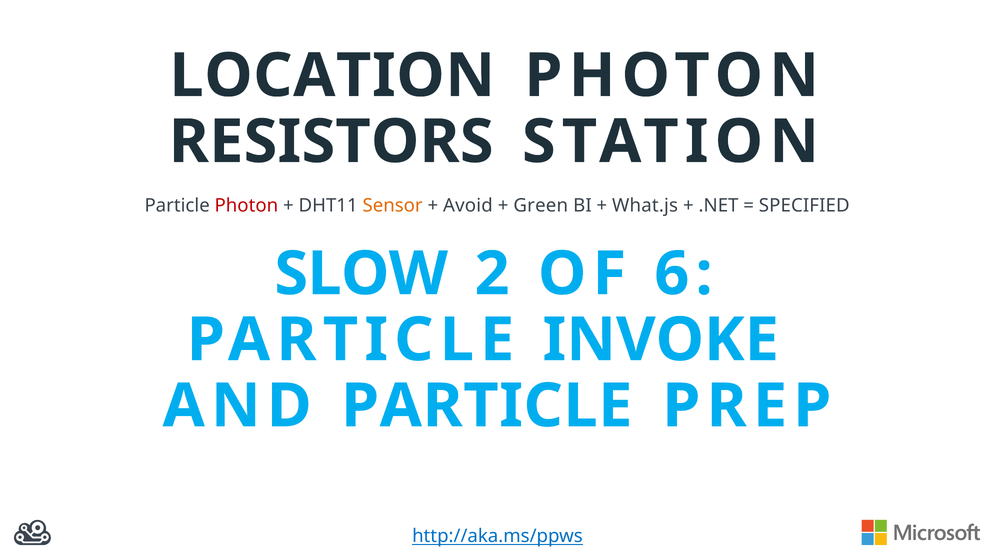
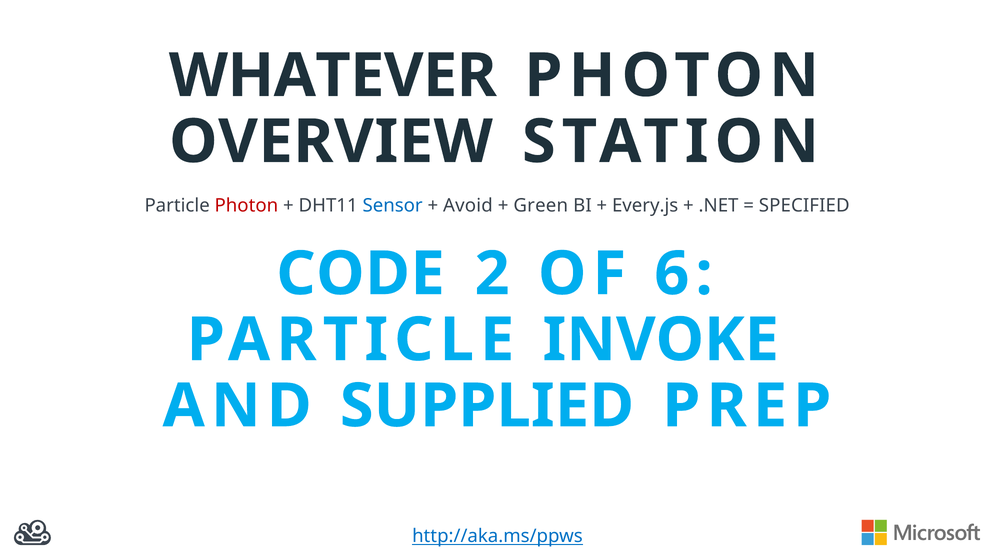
LOCATION: LOCATION -> WHATEVER (333, 76)
RESISTORS: RESISTORS -> OVERVIEW (331, 142)
Sensor colour: orange -> blue (393, 205)
What.js: What.js -> Every.js (645, 205)
SLOW: SLOW -> CODE (361, 274)
AND PARTICLE: PARTICLE -> SUPPLIED (487, 406)
